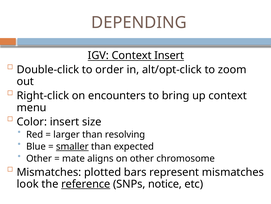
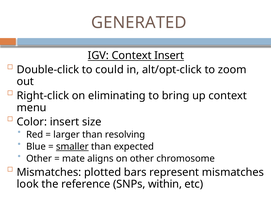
DEPENDING: DEPENDING -> GENERATED (139, 23)
order: order -> could (110, 69)
encounters: encounters -> eliminating (117, 95)
reference underline: present -> none (86, 183)
notice: notice -> within (165, 183)
